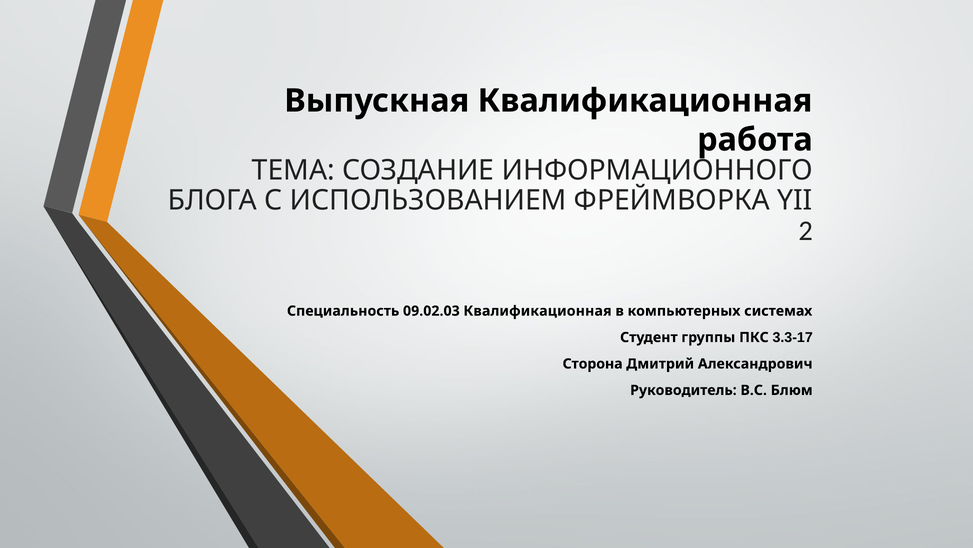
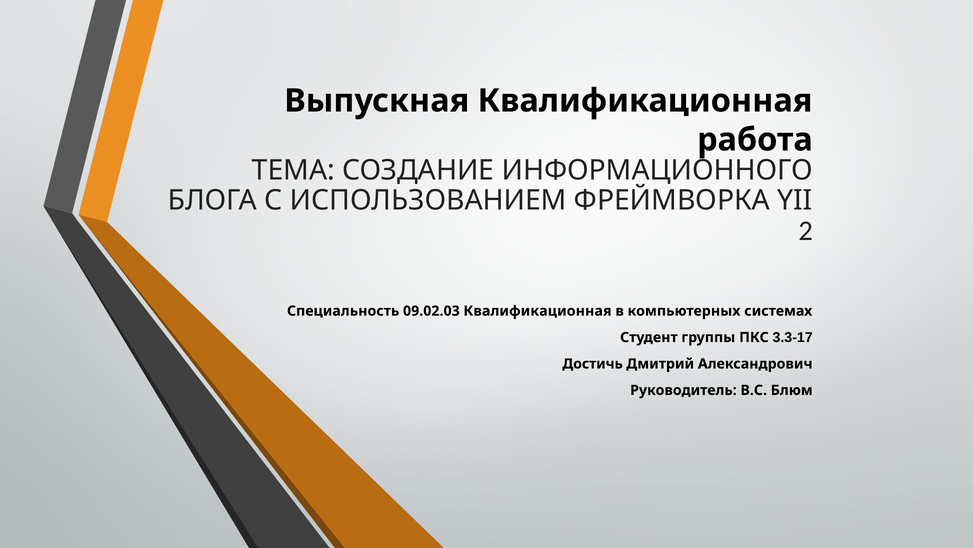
Сторона: Сторона -> Достичь (593, 363)
